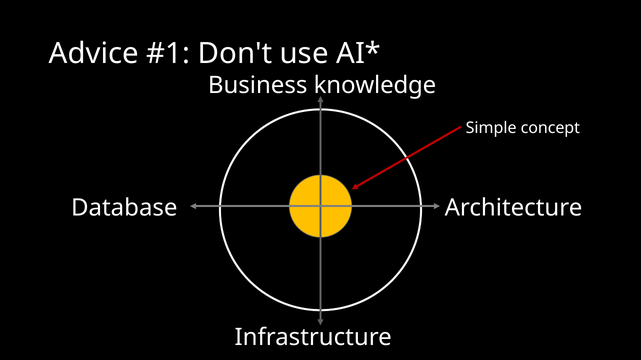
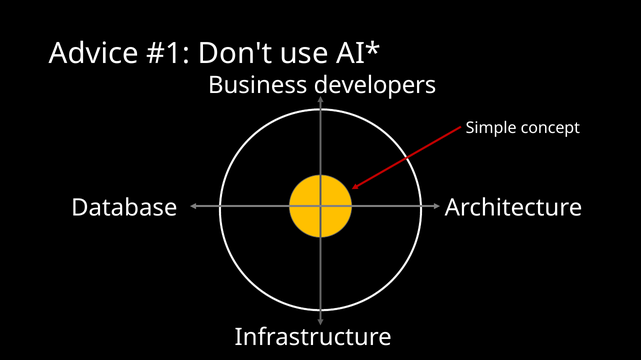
knowledge: knowledge -> developers (375, 86)
